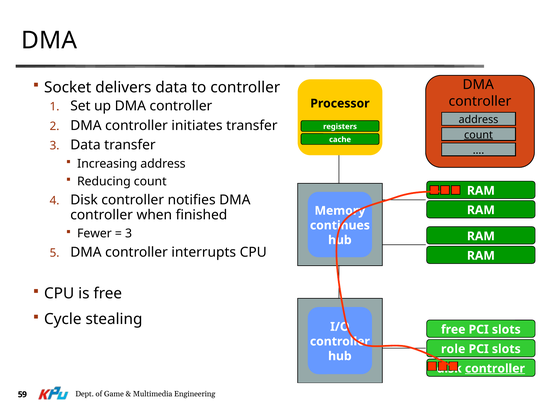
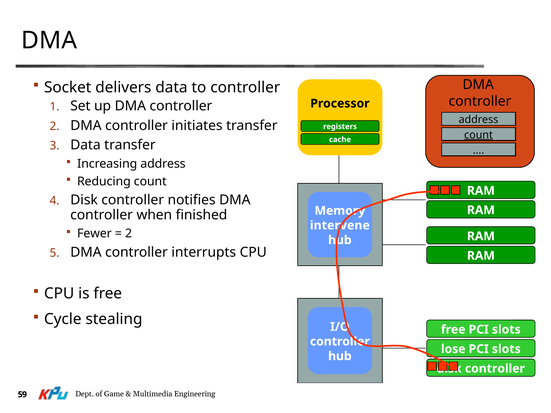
continues: continues -> intervene (340, 226)
3: 3 -> 2 (129, 234)
role: role -> lose (453, 349)
controller underline: present -> none (495, 369)
